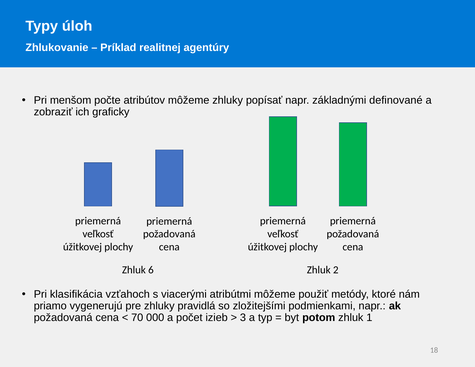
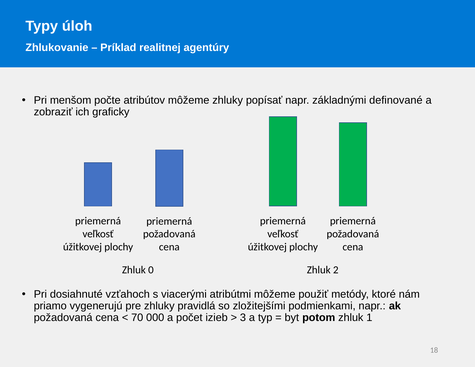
6: 6 -> 0 (151, 270)
klasifikácia: klasifikácia -> dosiahnuté (76, 294)
